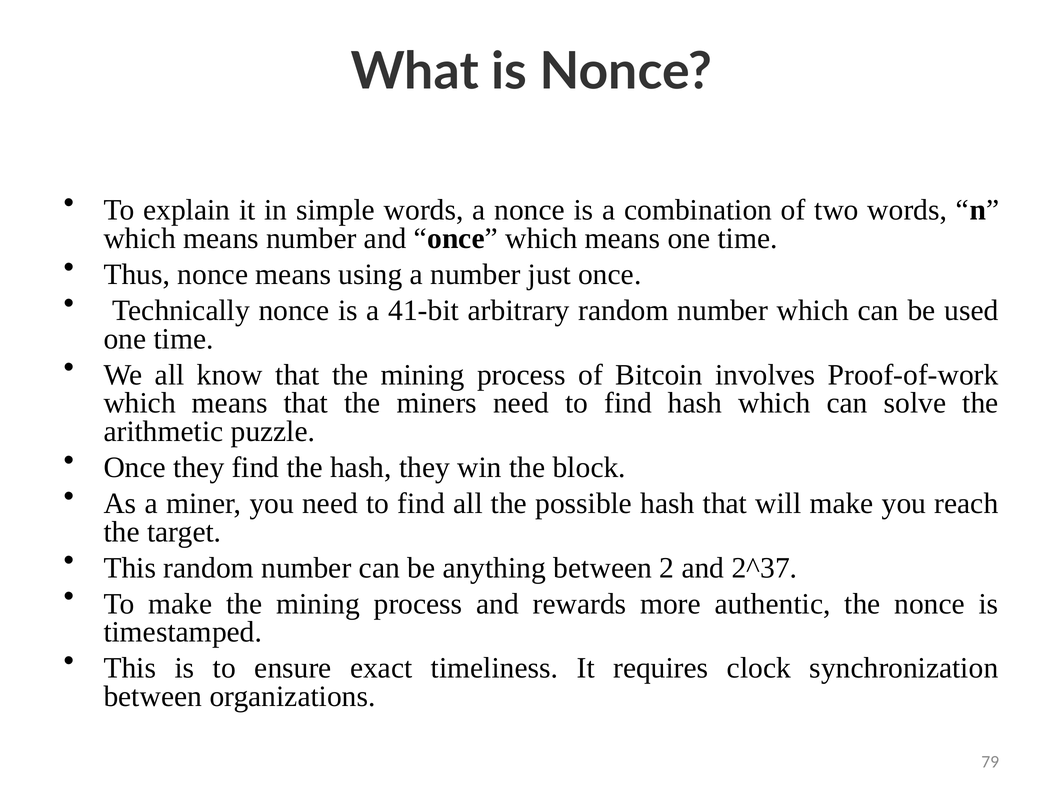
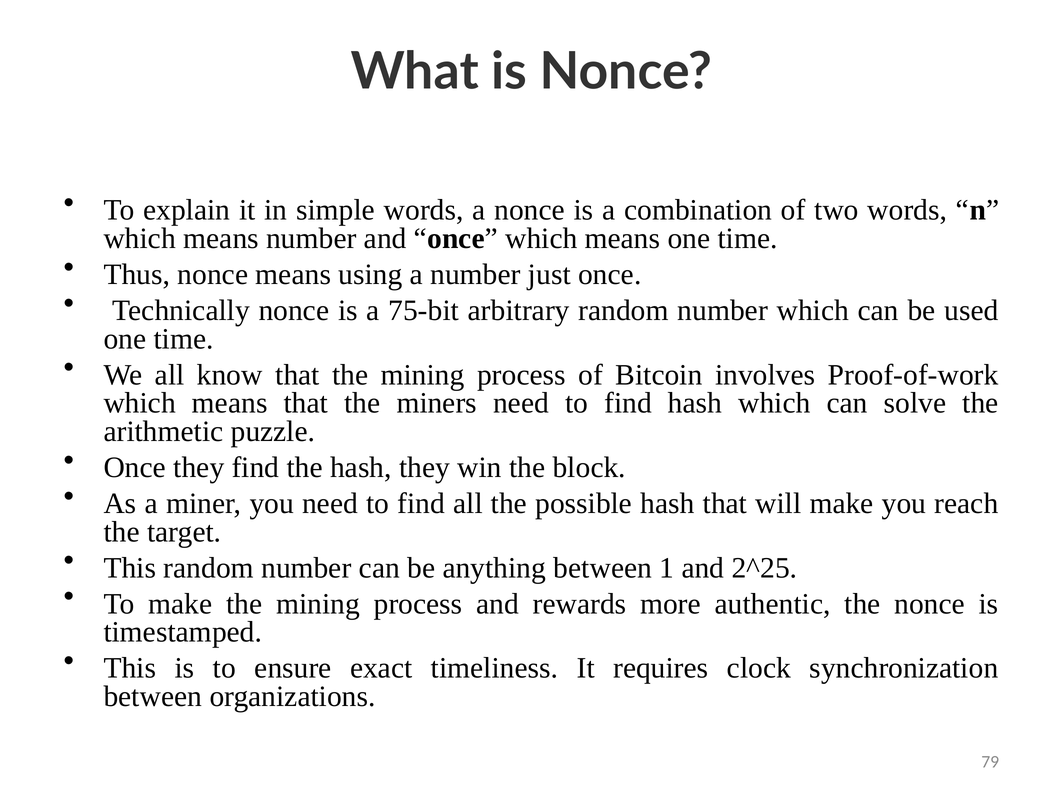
41-bit: 41-bit -> 75-bit (424, 310)
2: 2 -> 1 (667, 567)
2^37: 2^37 -> 2^25 (764, 567)
